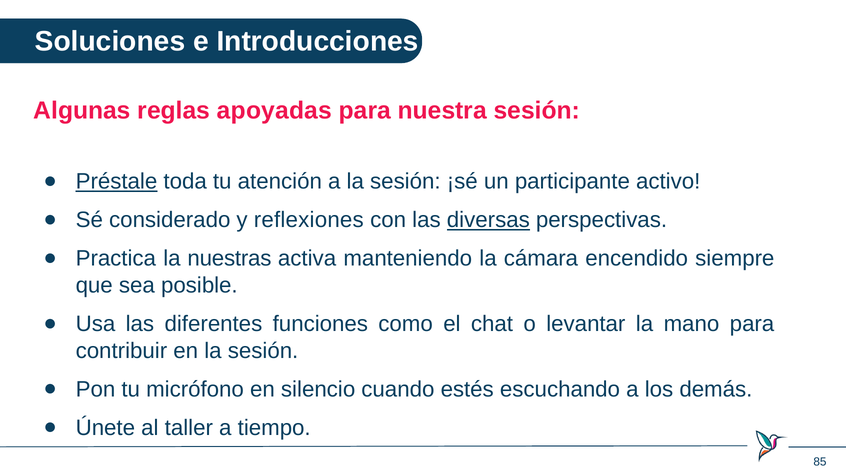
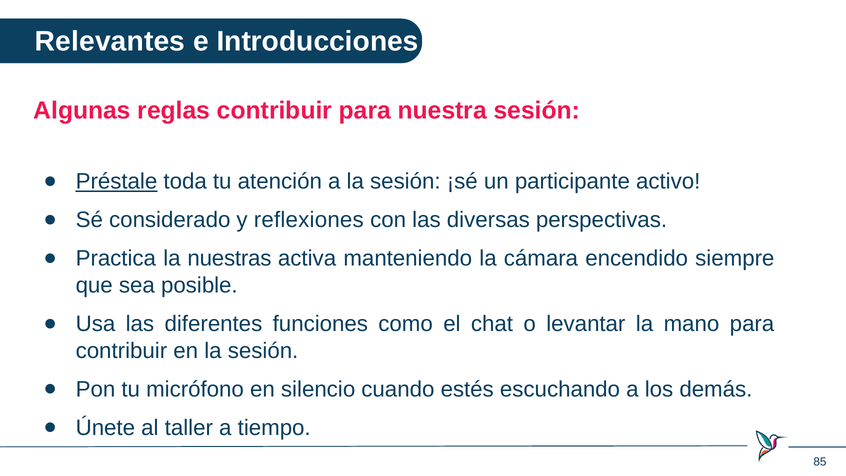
Soluciones: Soluciones -> Relevantes (110, 41)
reglas apoyadas: apoyadas -> contribuir (274, 111)
diversas underline: present -> none (488, 220)
